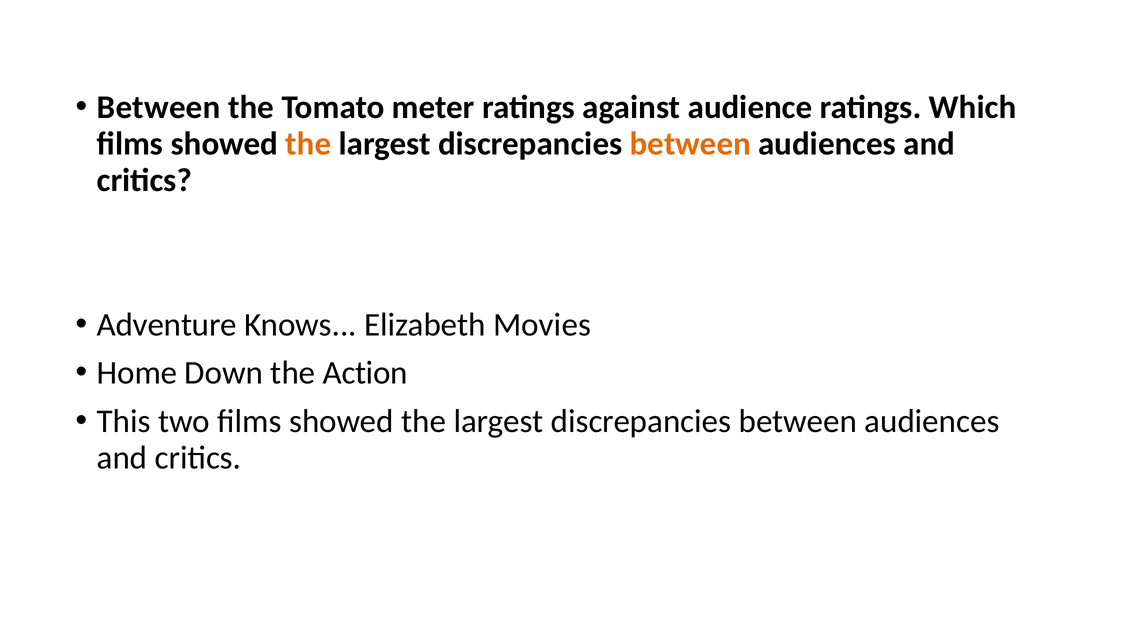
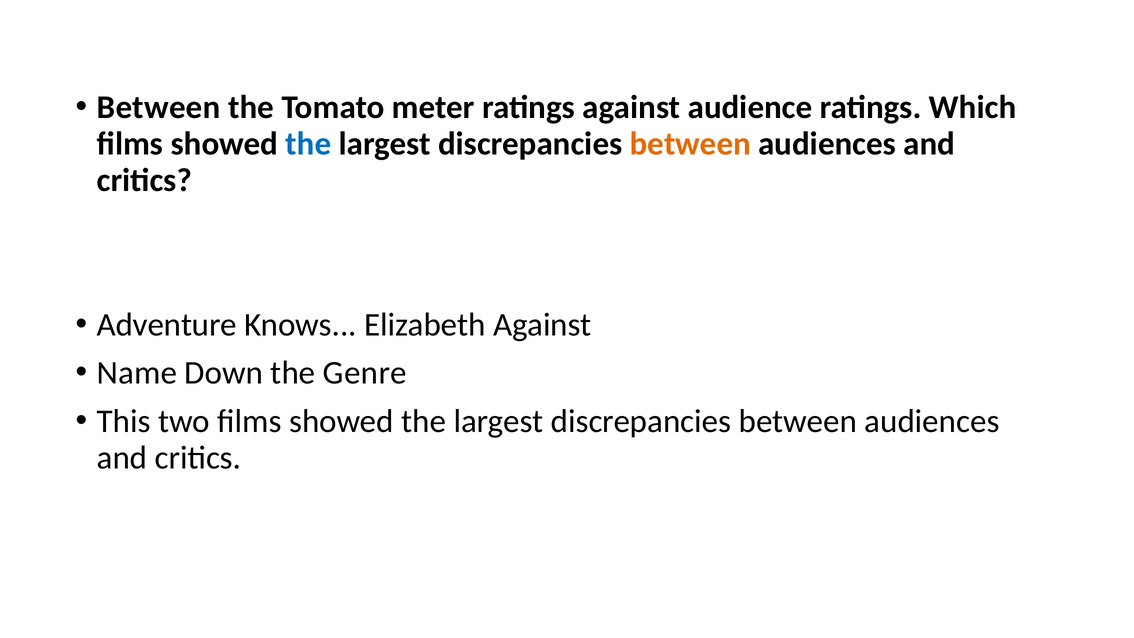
the colour: orange -> blue (308, 144)
Elizabeth Movies: Movies -> Against (542, 325)
Home: Home -> Name (137, 373)
Action: Action -> Genre (365, 373)
